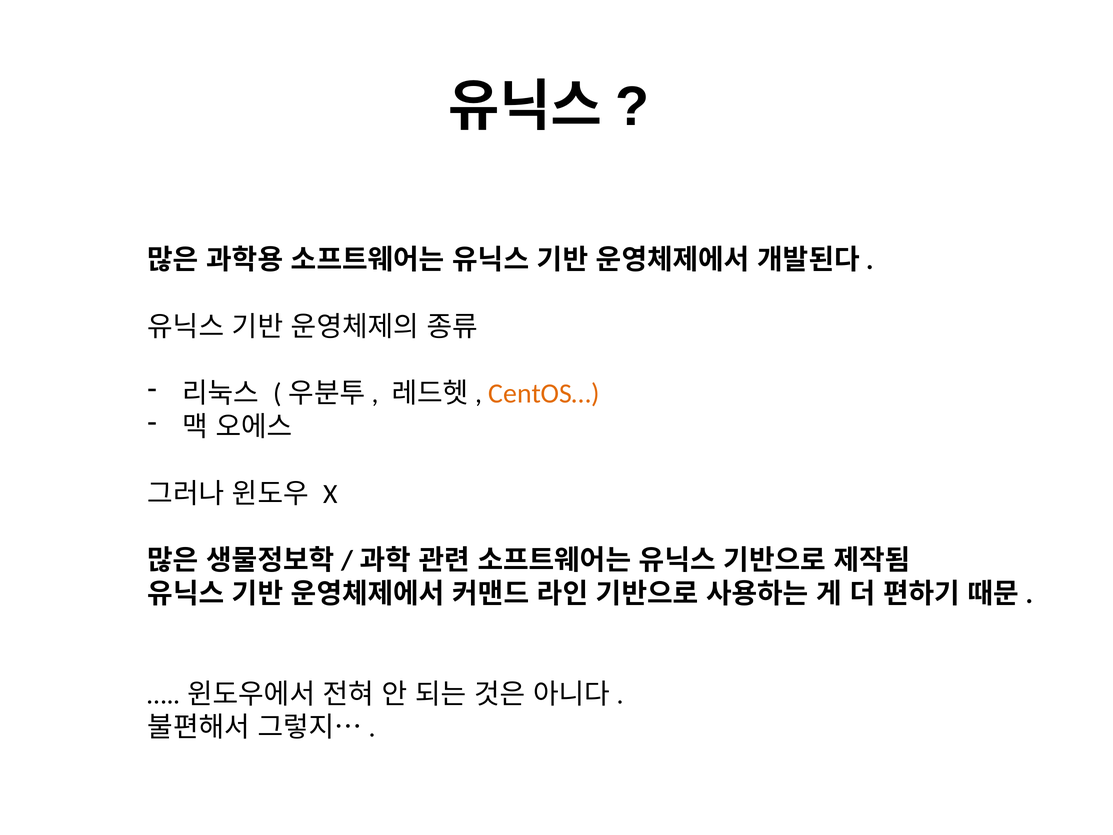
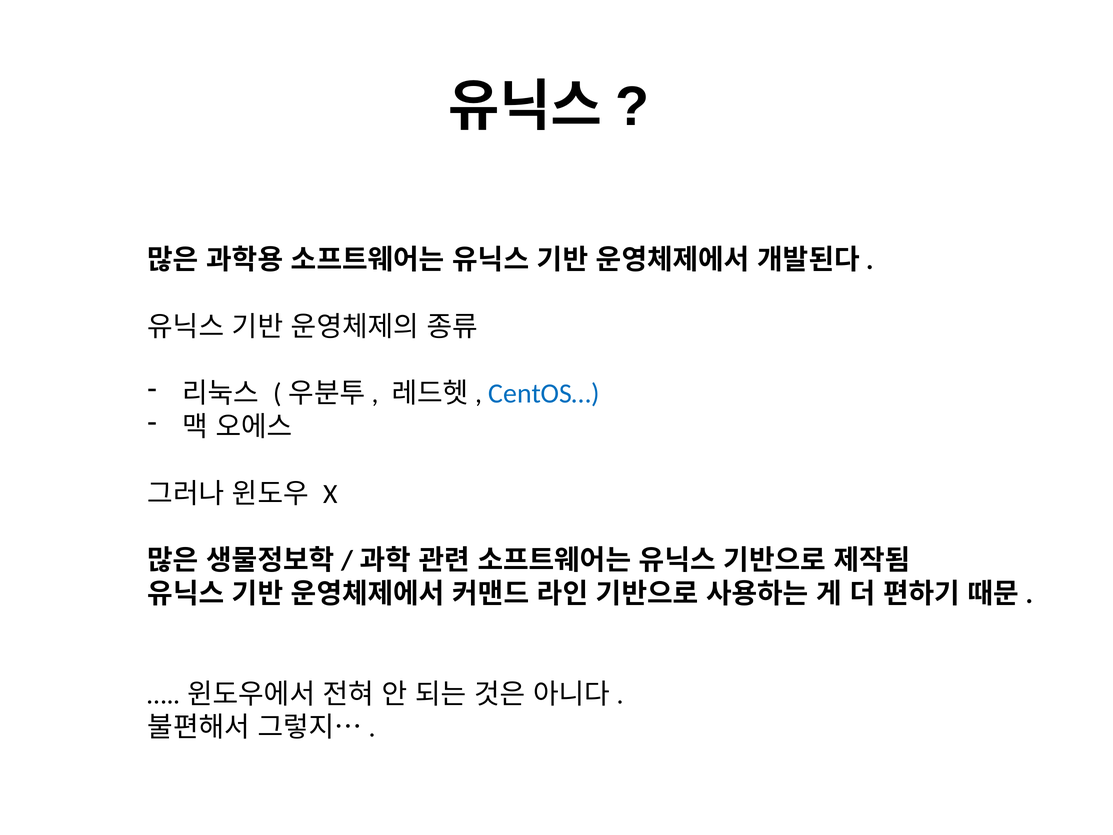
CentOS… colour: orange -> blue (544, 394)
